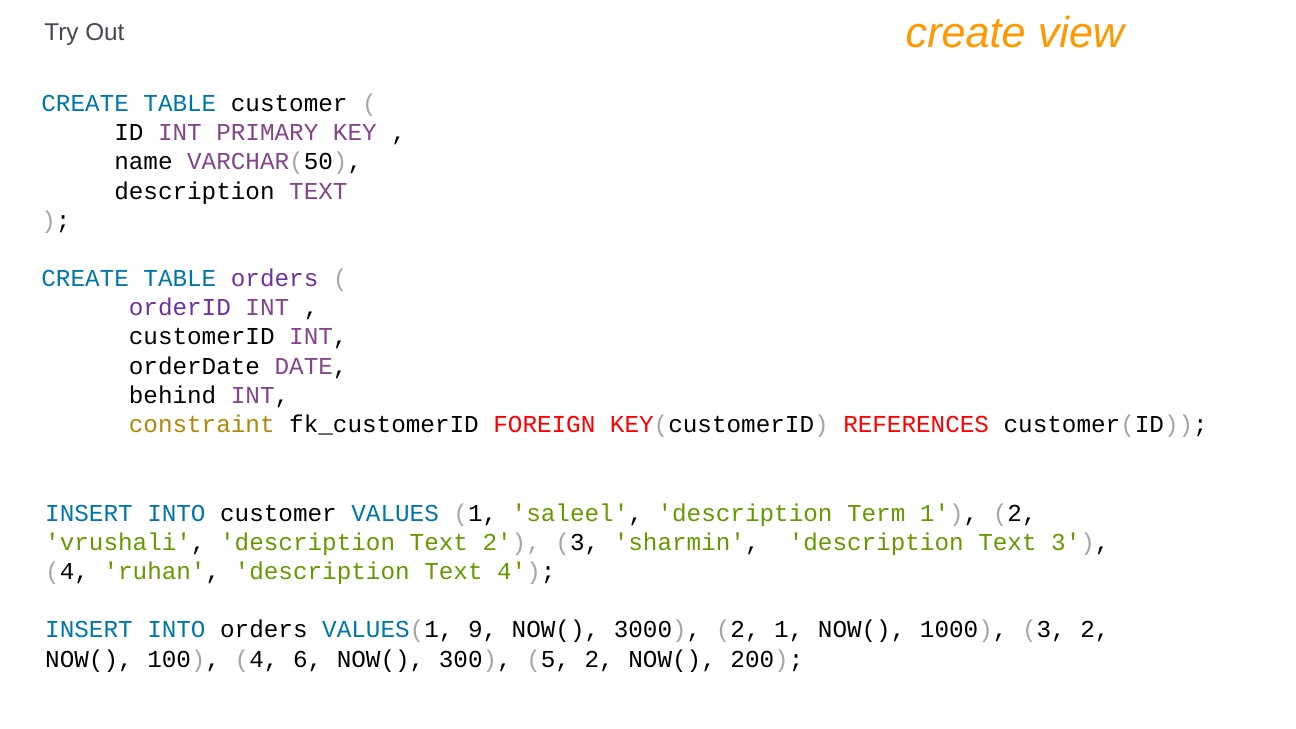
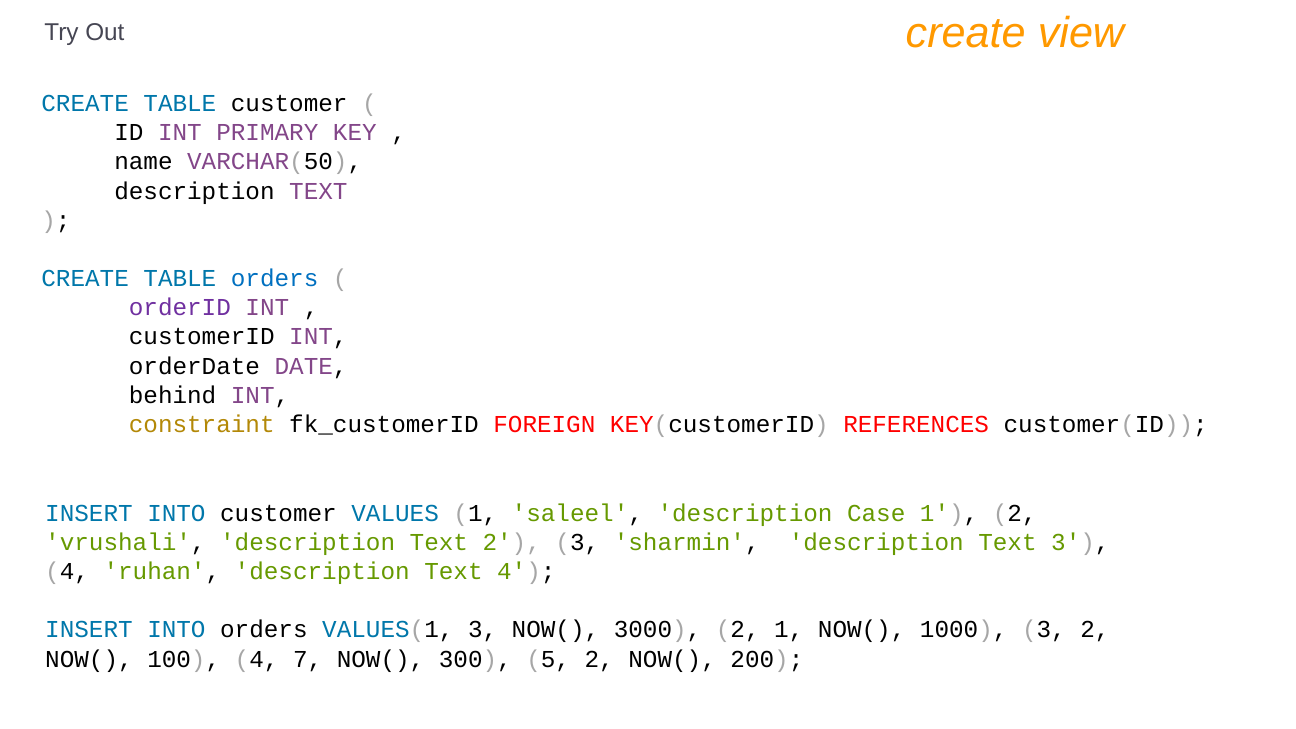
orders colour: purple -> blue (275, 279)
Term: Term -> Case (876, 513)
VALUES(1 9: 9 -> 3 (483, 630)
6: 6 -> 7 (308, 659)
